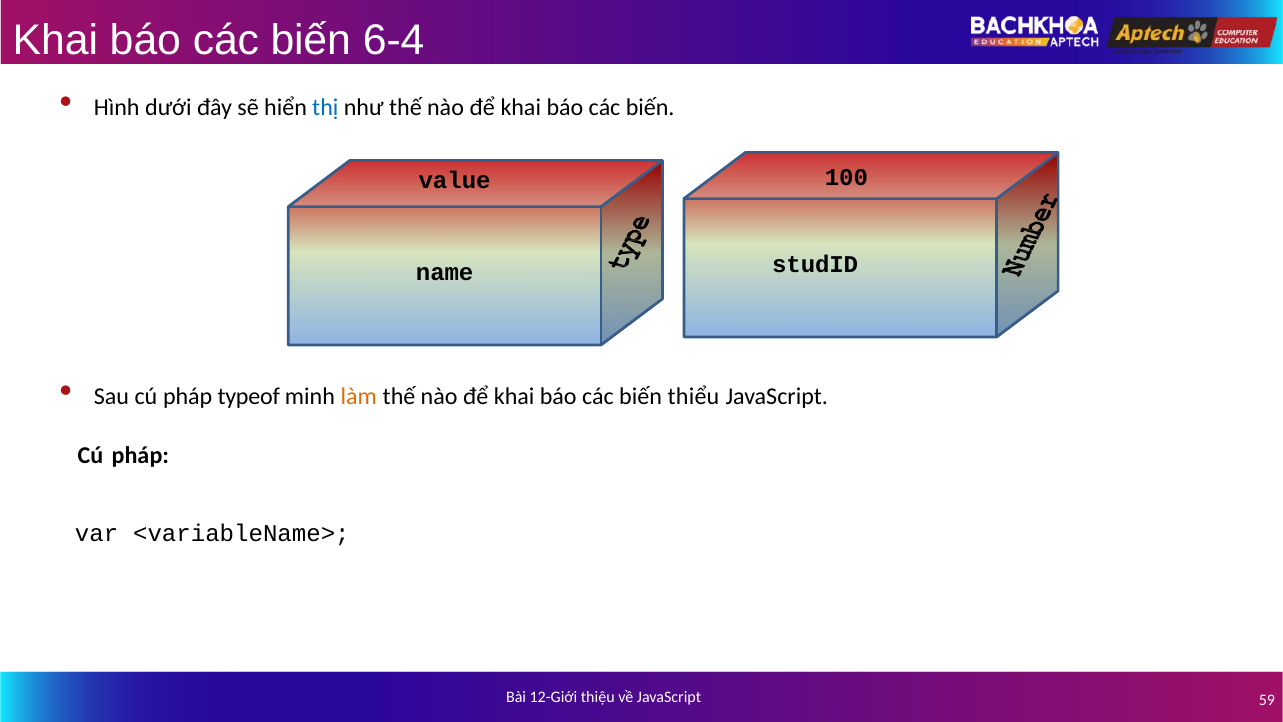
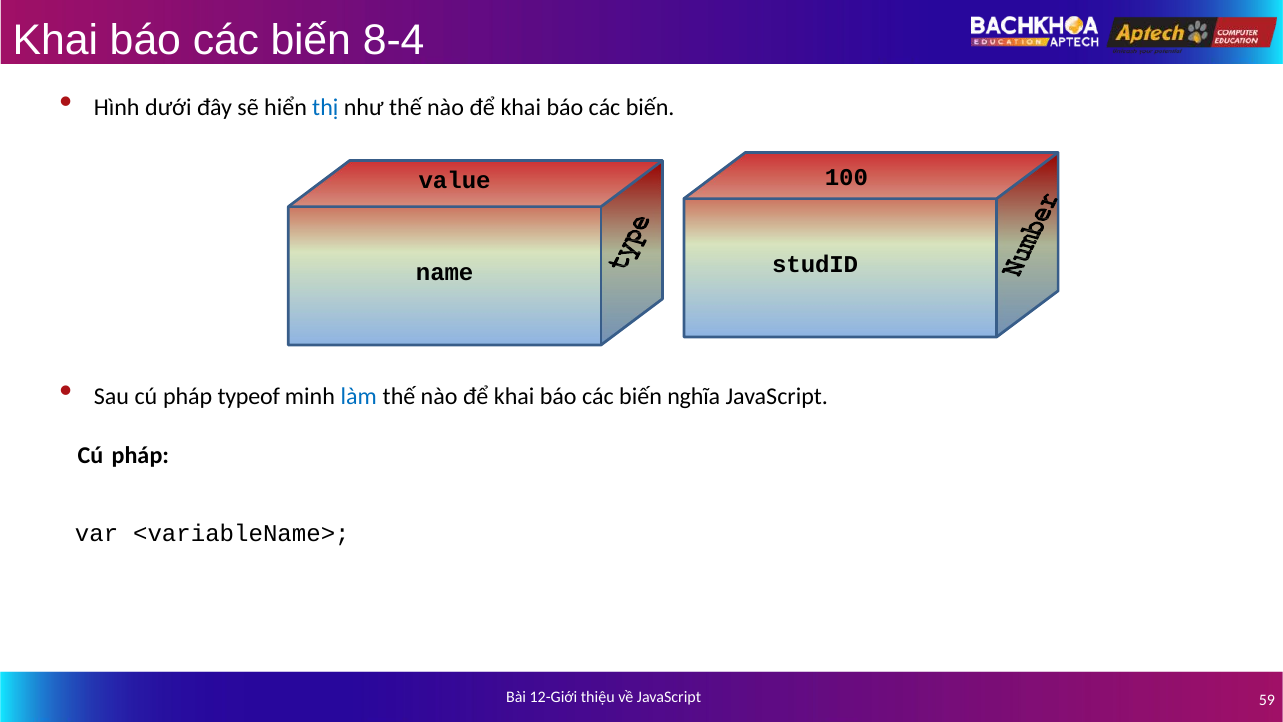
6-4: 6-4 -> 8-4 (394, 40)
làm colour: orange -> blue (359, 396)
thiểu: thiểu -> nghĩa (694, 396)
